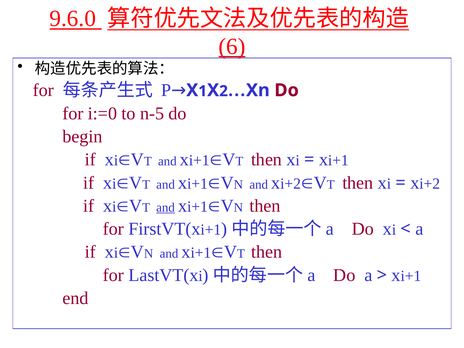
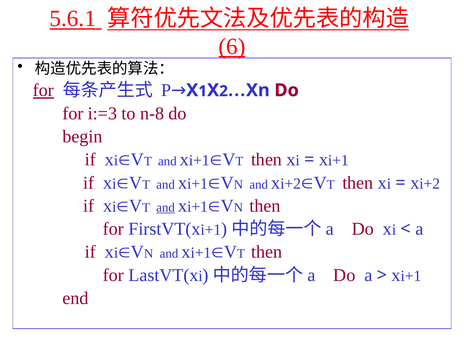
9.6.0: 9.6.0 -> 5.6.1 (73, 19)
for underline: none -> present (43, 90)
i:=0: i:=0 -> i:=3 (102, 113)
n-5: n-5 -> n-8 (152, 113)
